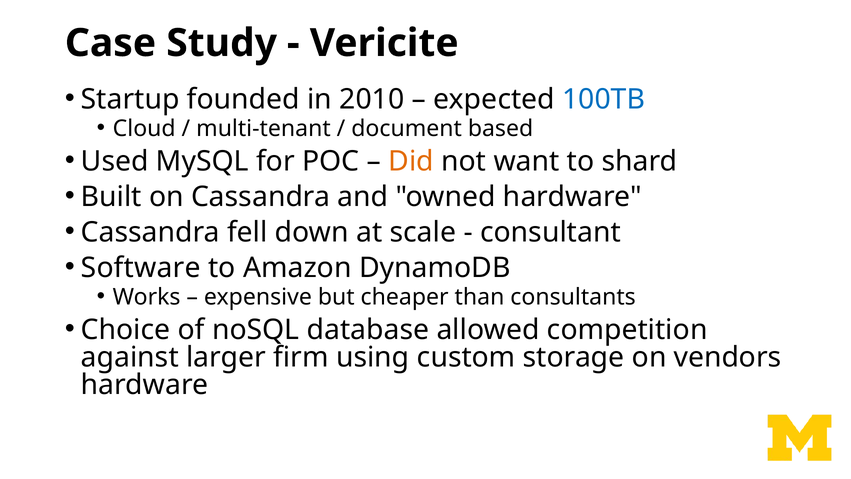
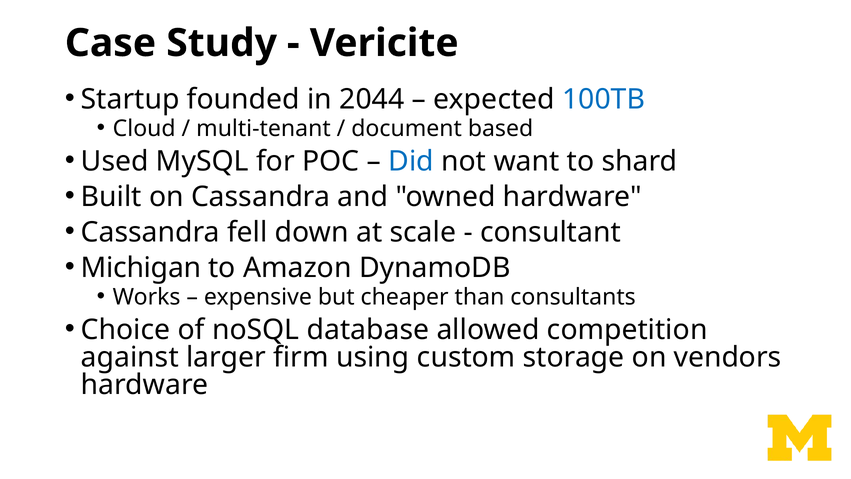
2010: 2010 -> 2044 (372, 99)
Did colour: orange -> blue (411, 161)
Software: Software -> Michigan (141, 268)
